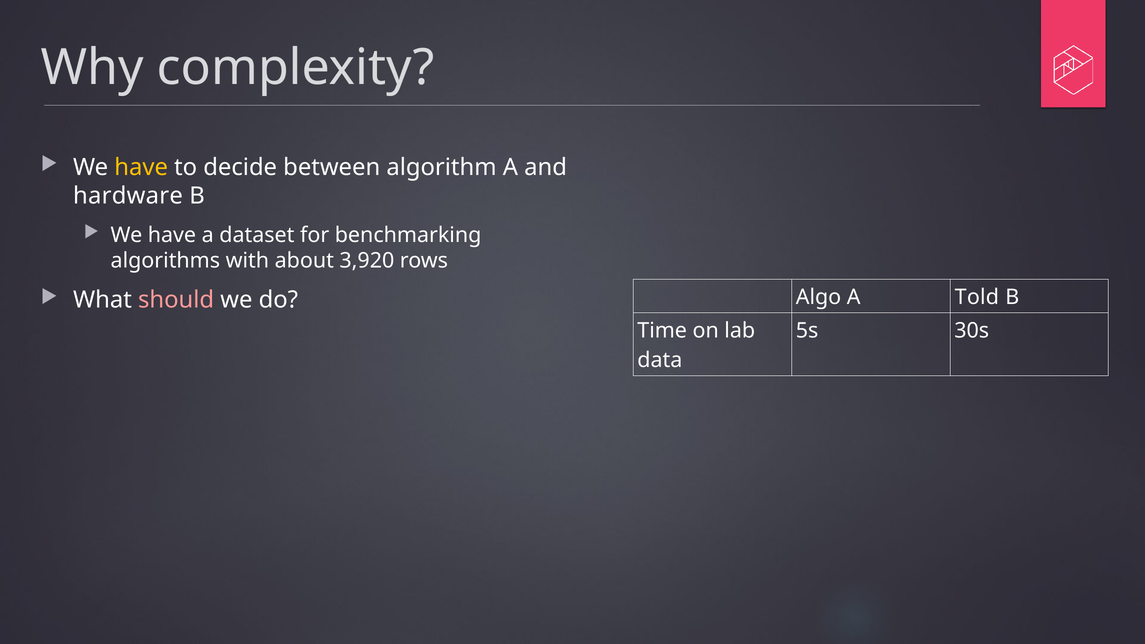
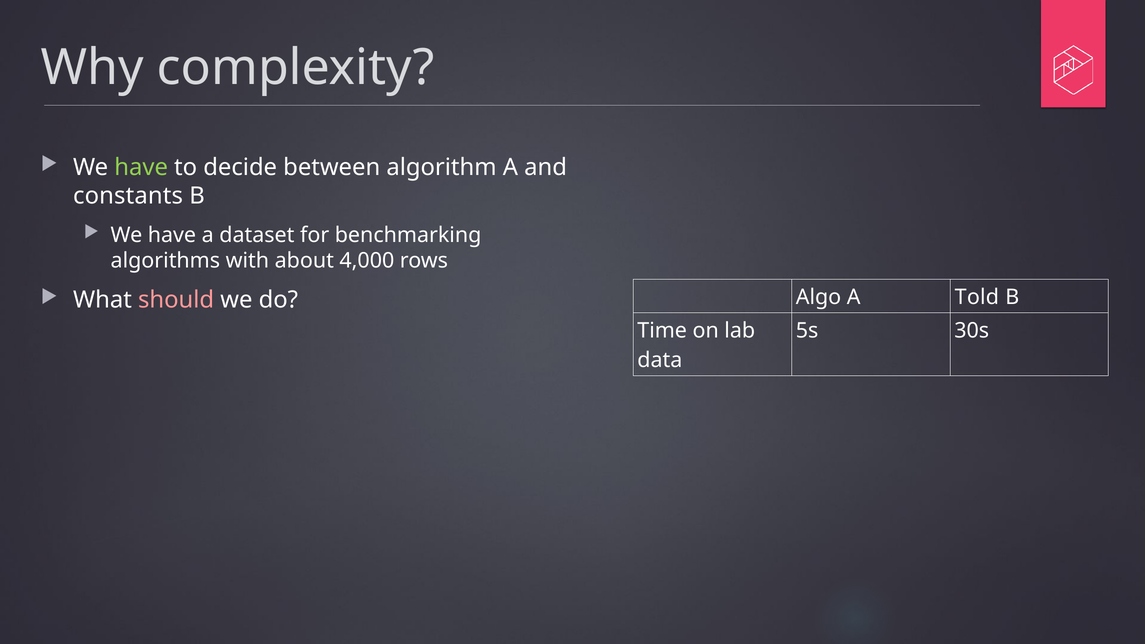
have colour: yellow -> light green (141, 168)
hardware: hardware -> constants (128, 196)
3,920: 3,920 -> 4,000 (367, 261)
